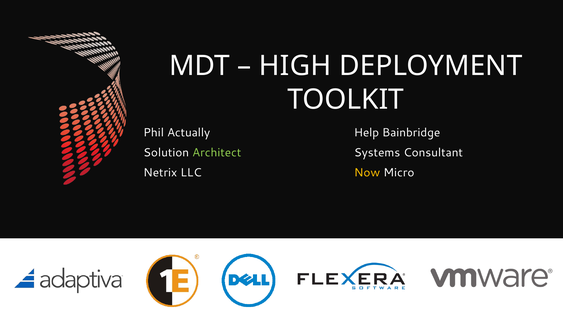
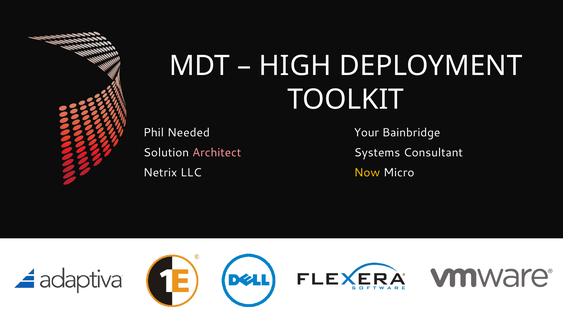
Actually: Actually -> Needed (189, 132)
Help: Help -> Your (366, 132)
Architect colour: light green -> pink (217, 152)
